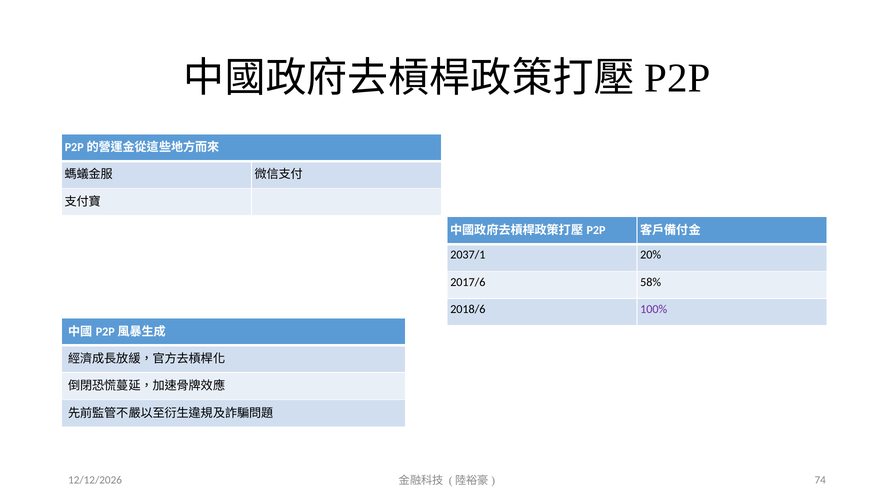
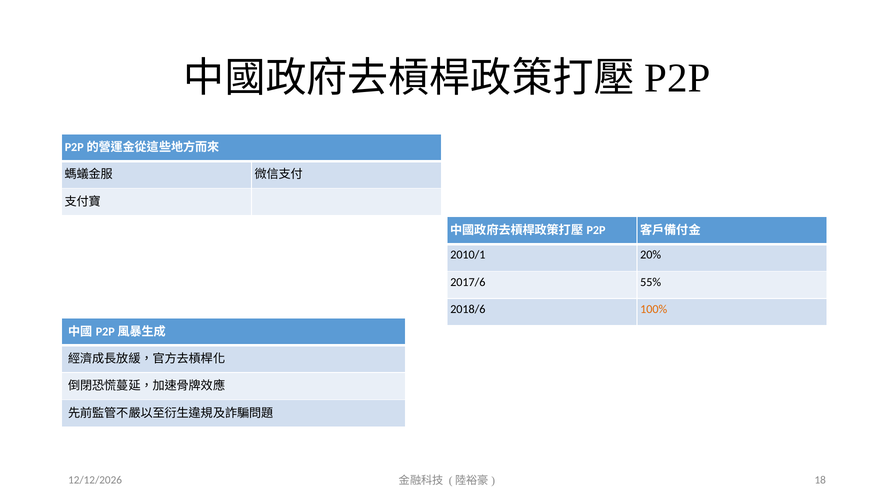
2037/1: 2037/1 -> 2010/1 (468, 255)
58%: 58% -> 55% (651, 282)
100% colour: purple -> orange (654, 309)
74: 74 -> 18 (820, 480)
